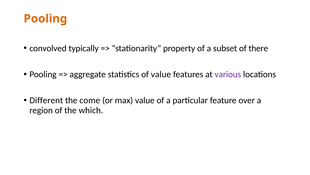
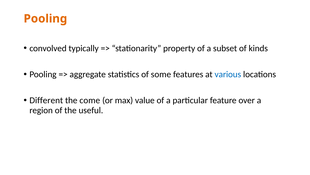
there: there -> kinds (258, 48)
of value: value -> some (161, 74)
various colour: purple -> blue (228, 74)
which: which -> useful (91, 110)
